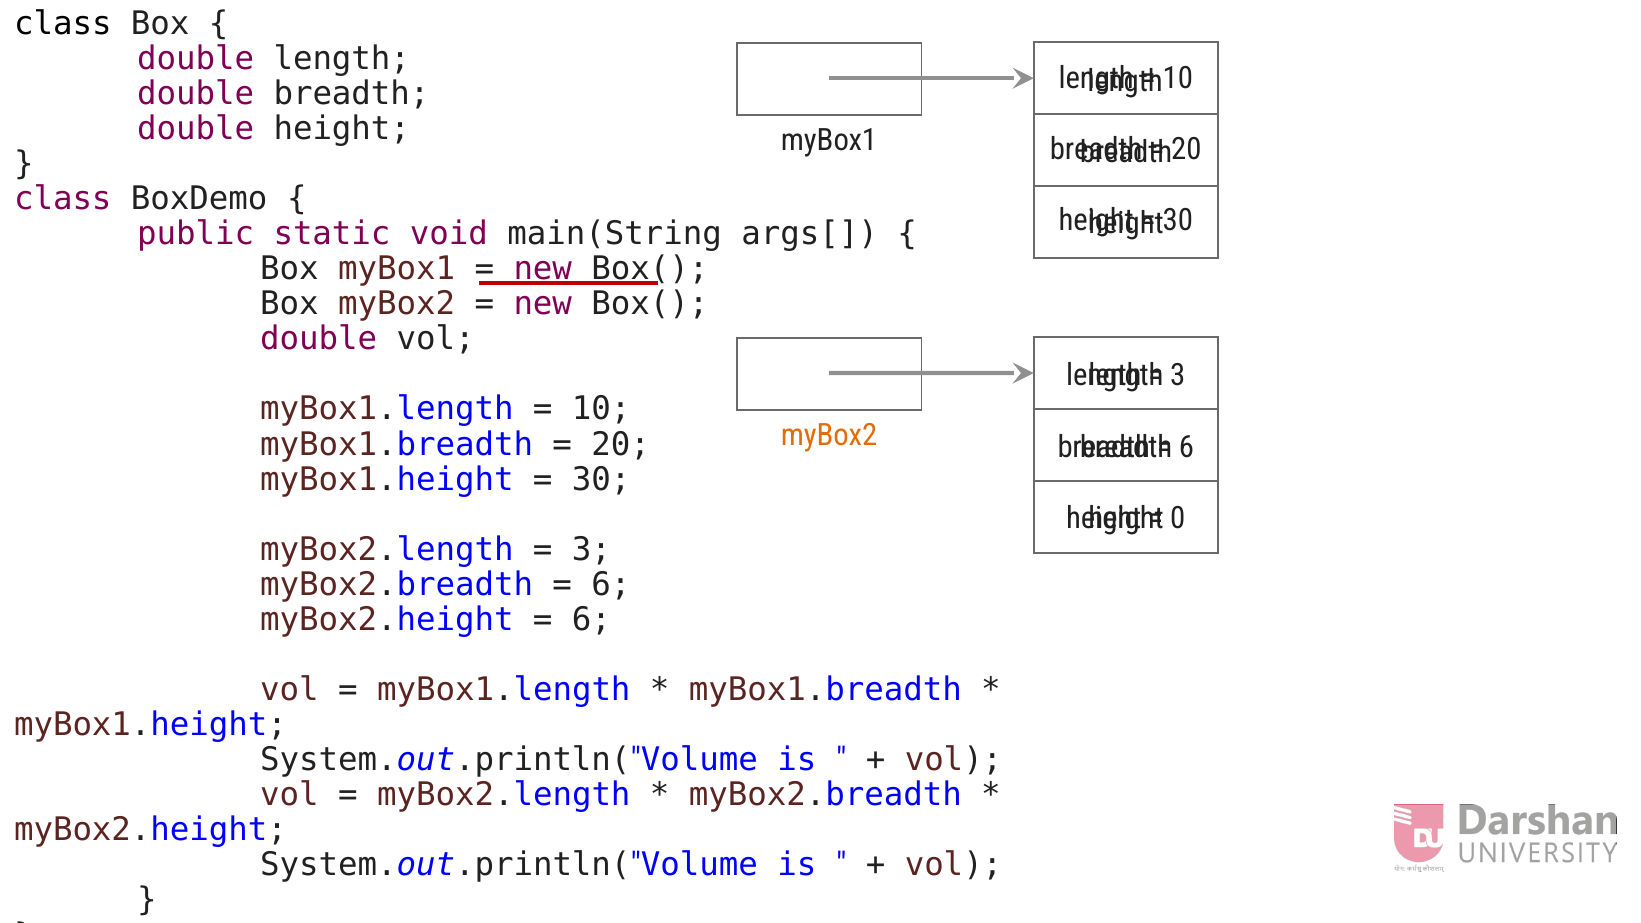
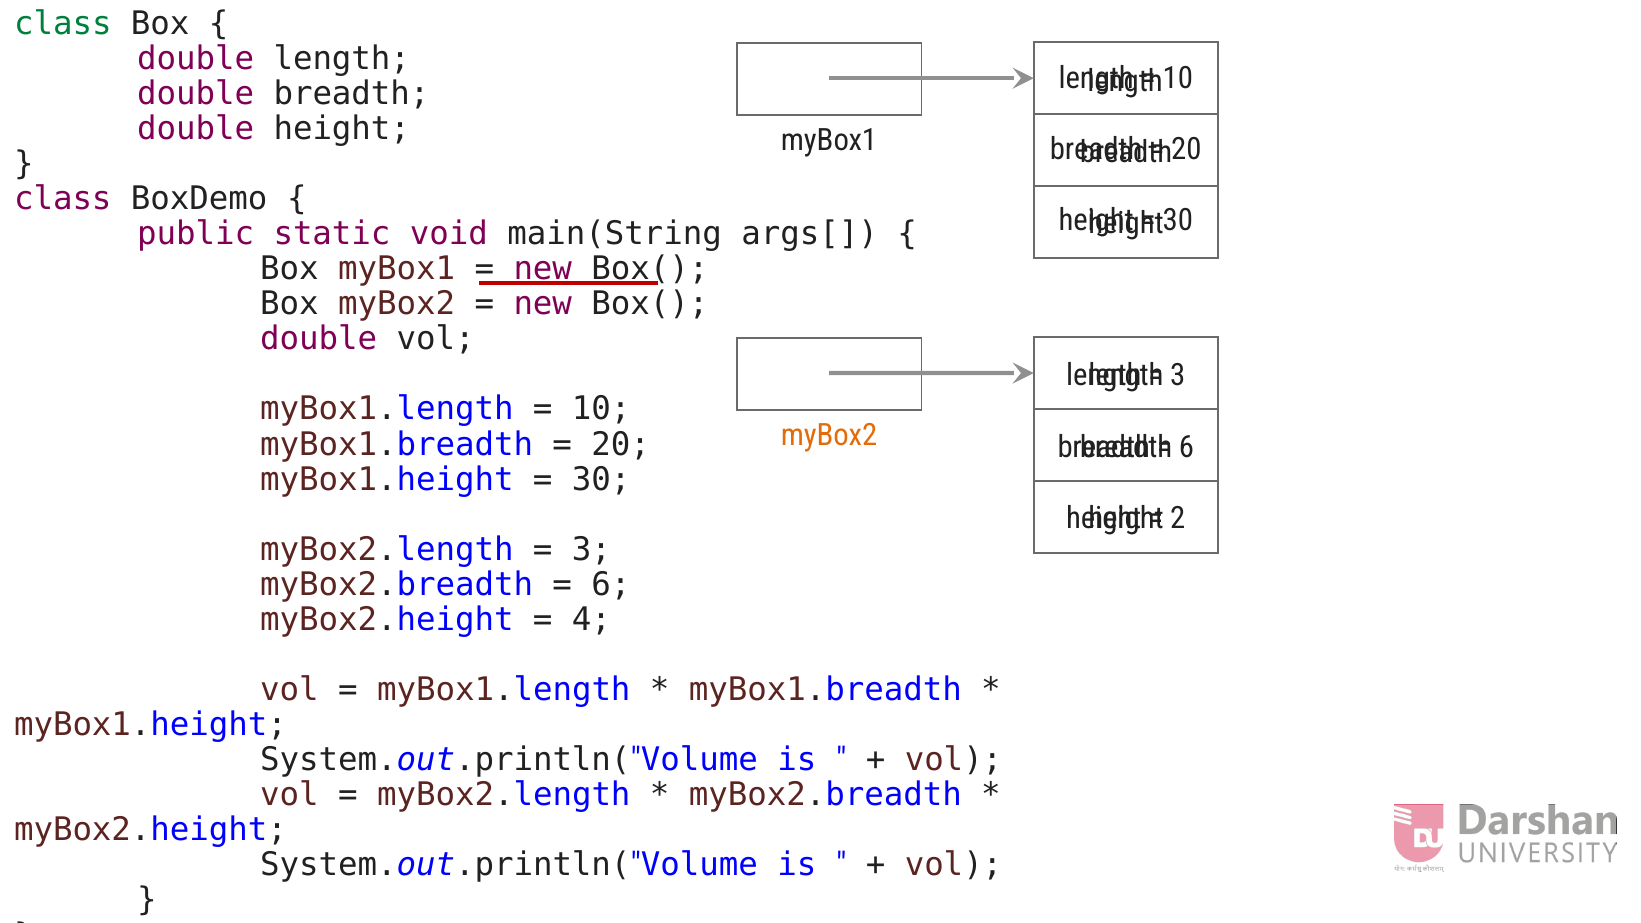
class colour: black -> green (63, 23)
0: 0 -> 2 (1178, 518)
6: 6 -> 4 (592, 620)
